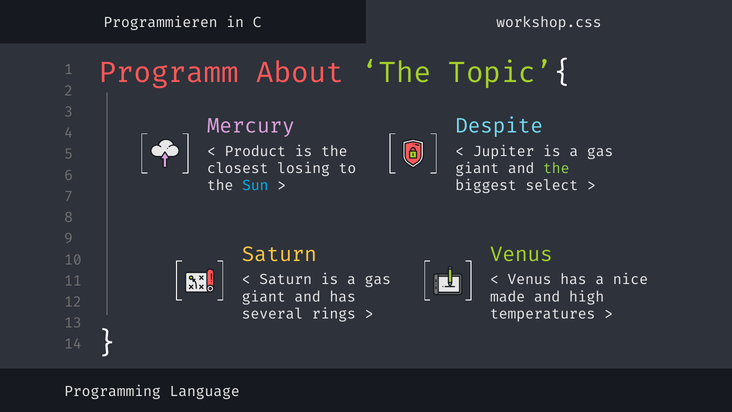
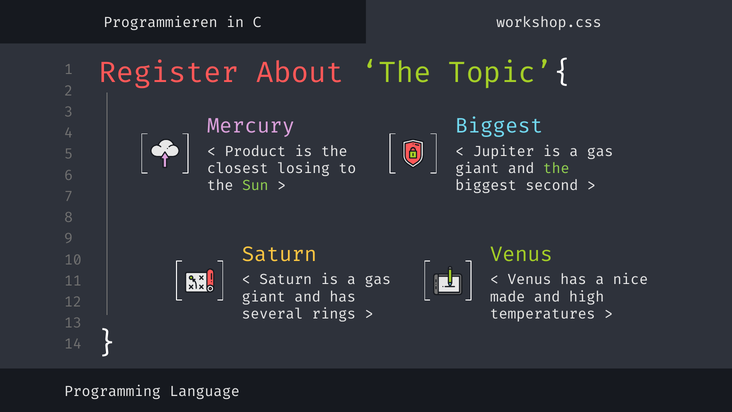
Programm: Programm -> Register (169, 73)
Mercury Despite: Despite -> Biggest (499, 126)
Sun colour: light blue -> light green (255, 185)
select: select -> second (552, 185)
